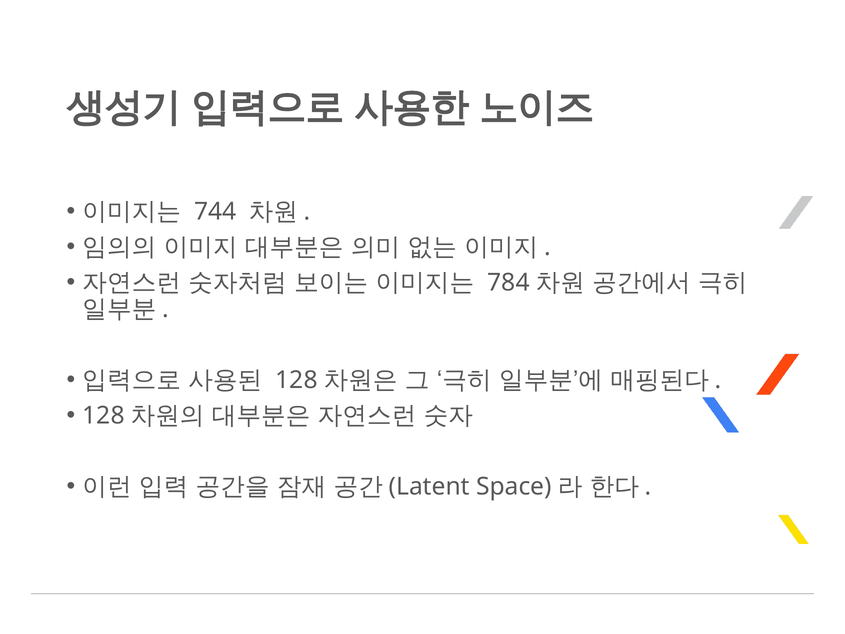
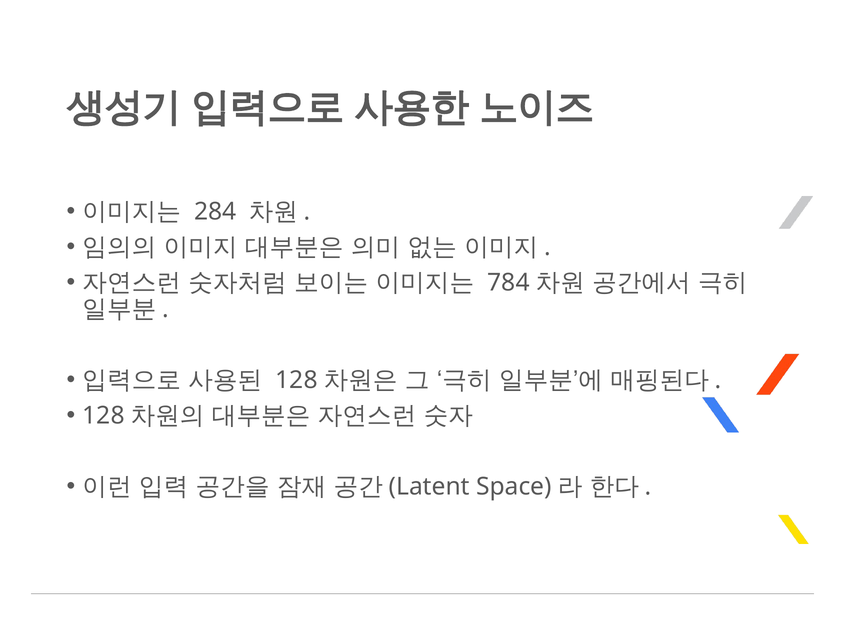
744: 744 -> 284 (215, 212)
